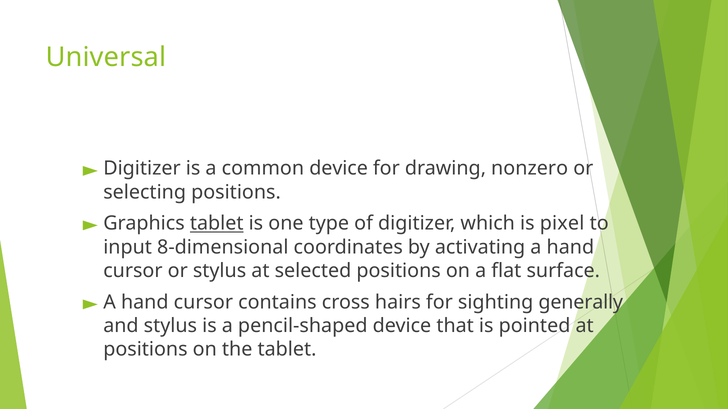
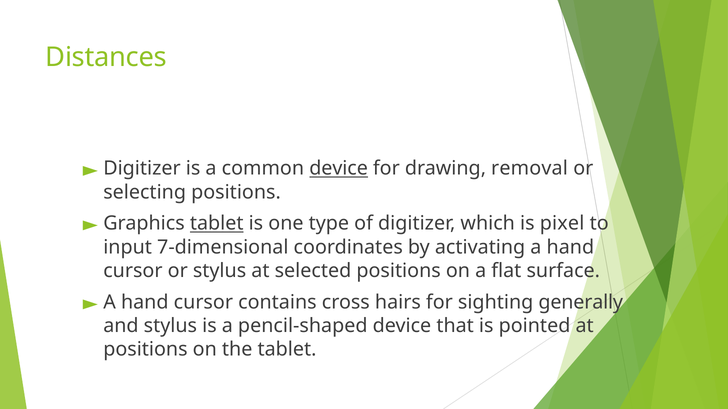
Universal: Universal -> Distances (106, 57)
device underline: none -> present (339, 169)
nonzero: nonzero -> removal (530, 169)
8-dimensional: 8-dimensional -> 7-dimensional (223, 247)
